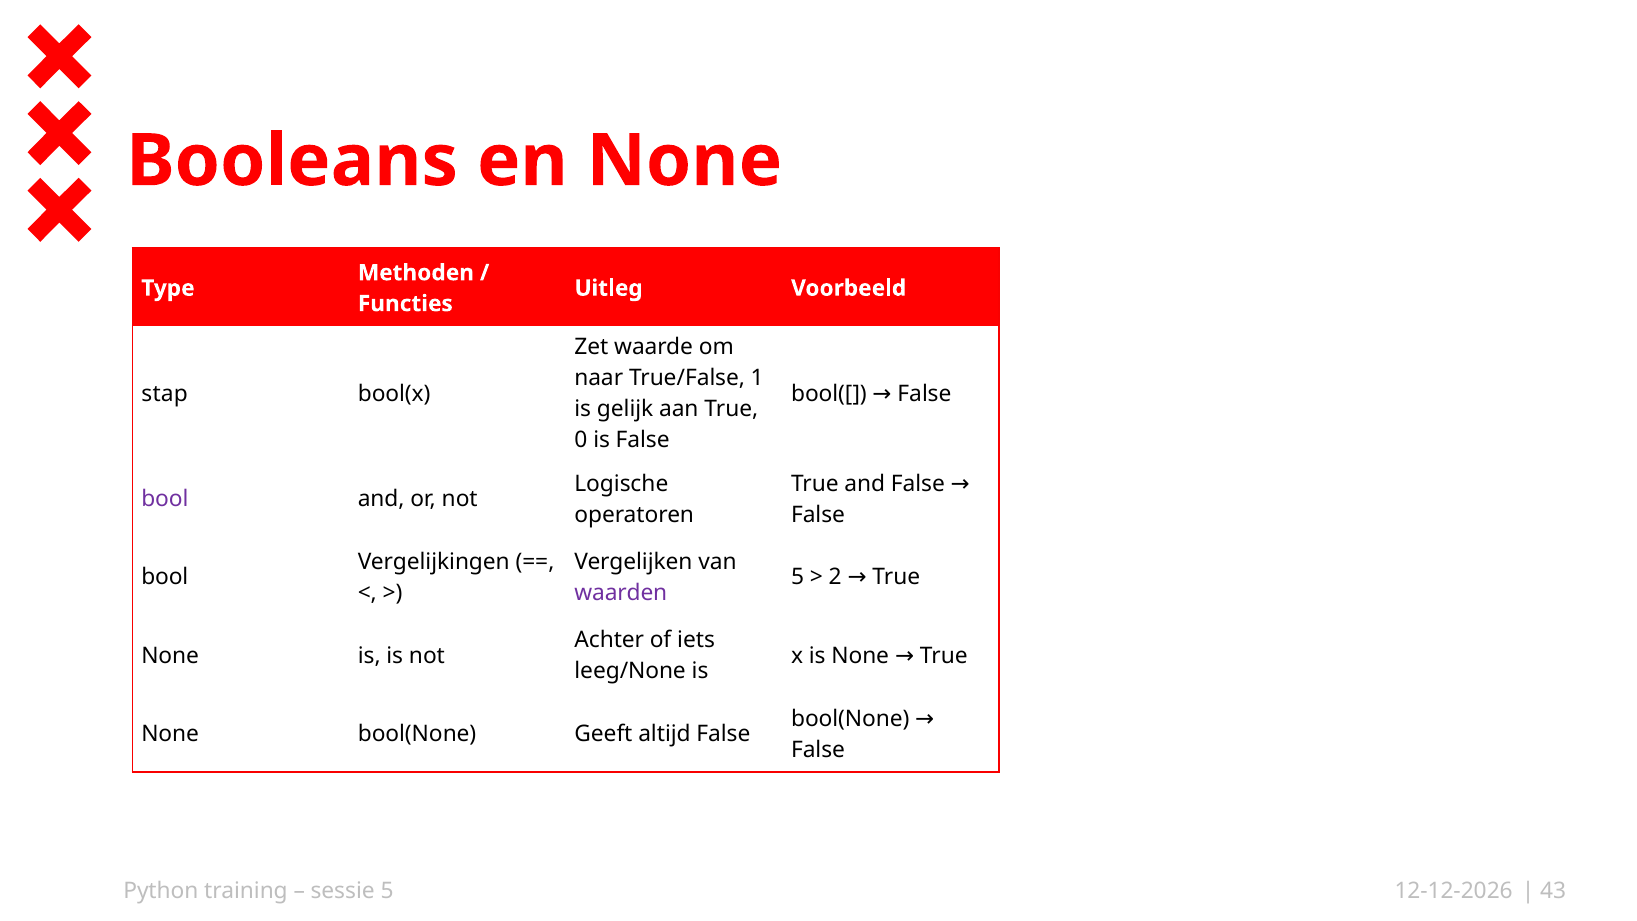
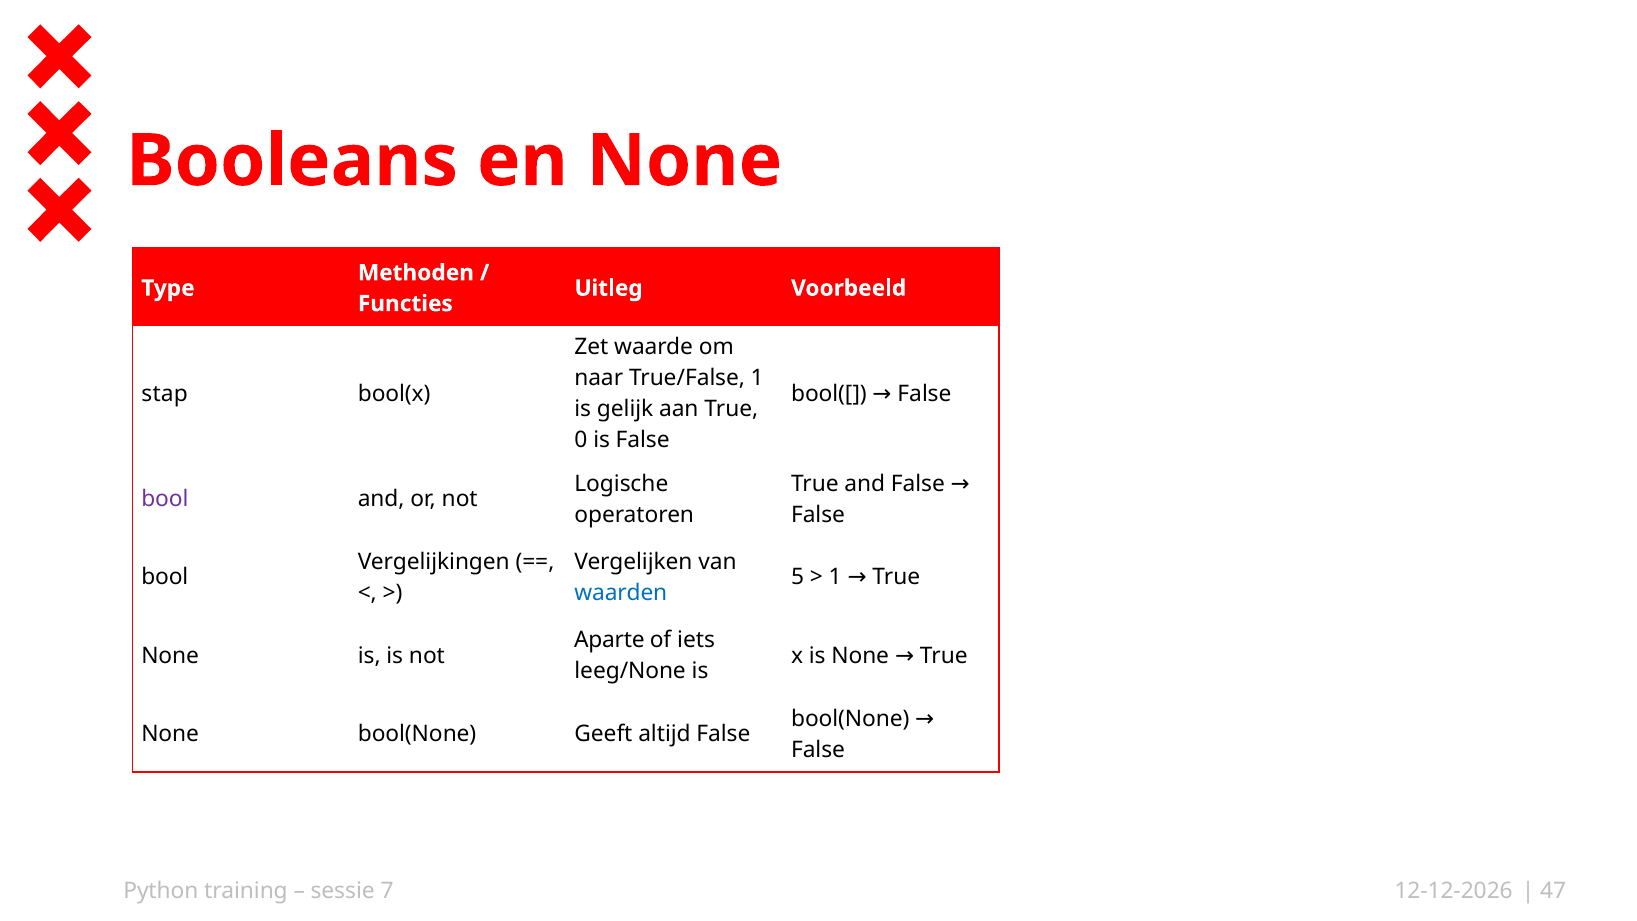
2: 2 -> 1 (835, 577)
waarden colour: purple -> blue (621, 593)
Achter: Achter -> Aparte (609, 640)
sessie 5: 5 -> 7 (387, 891)
43: 43 -> 47 (1553, 891)
